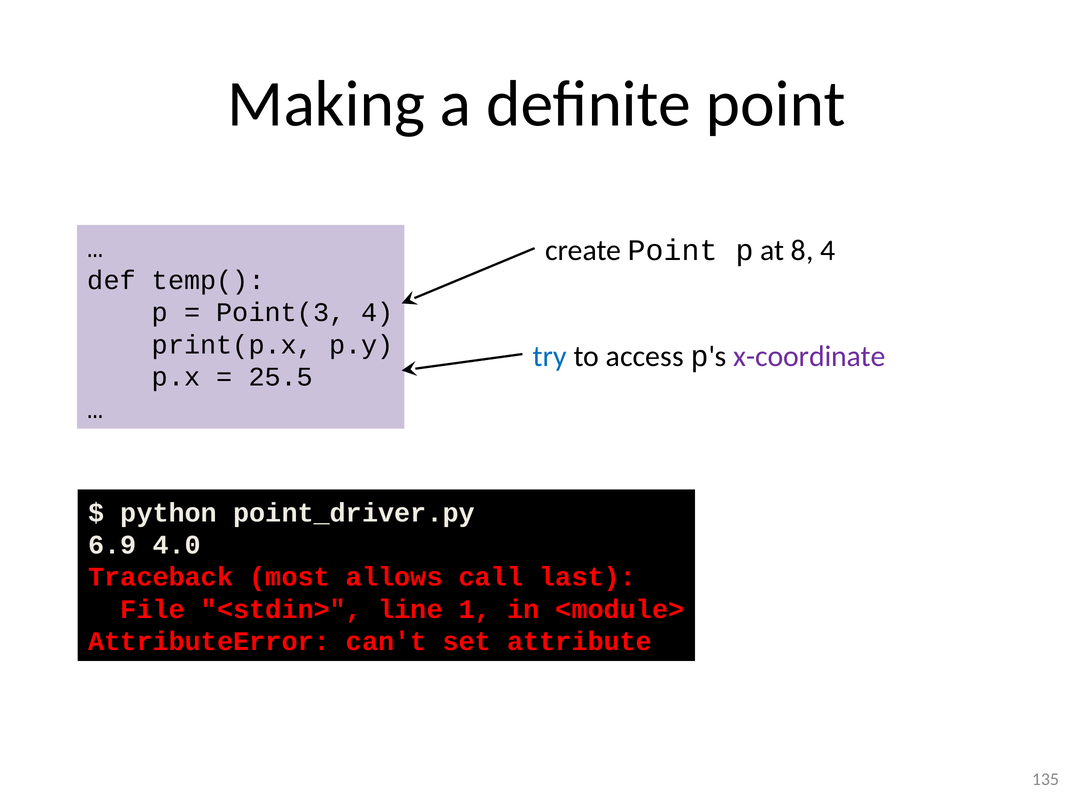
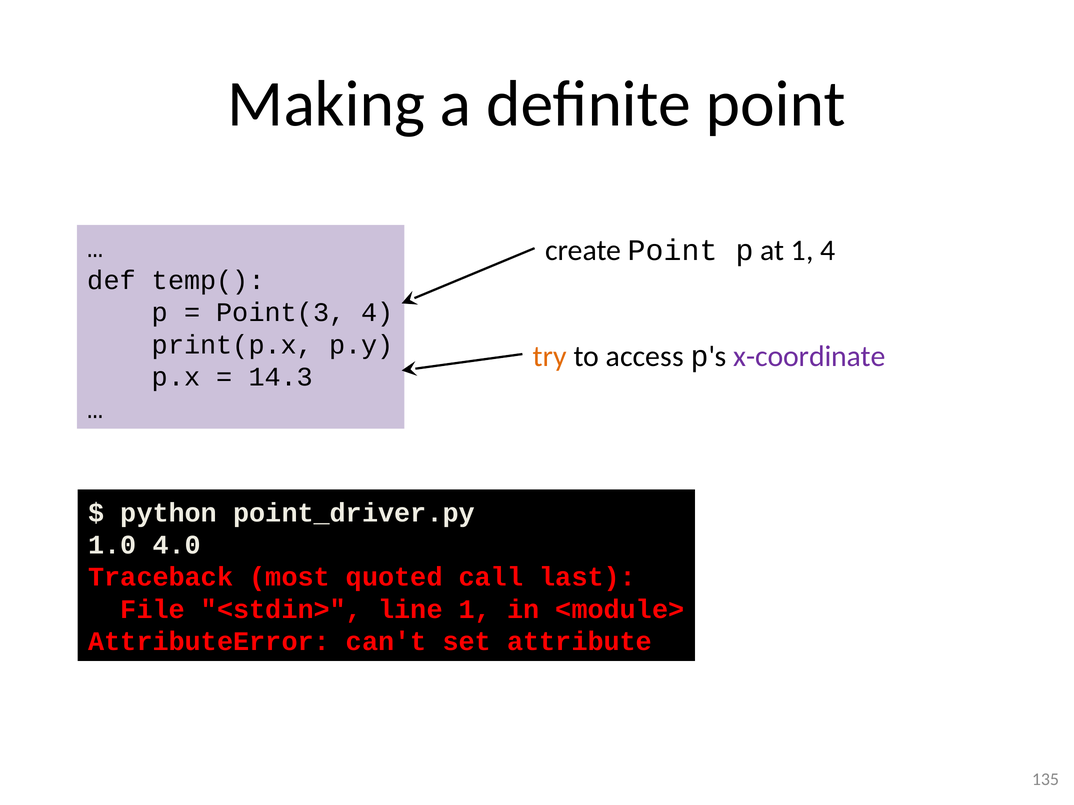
at 8: 8 -> 1 (802, 250)
try colour: blue -> orange (550, 356)
25.5: 25.5 -> 14.3 (281, 377)
6.9: 6.9 -> 1.0 (112, 545)
allows: allows -> quoted (394, 577)
